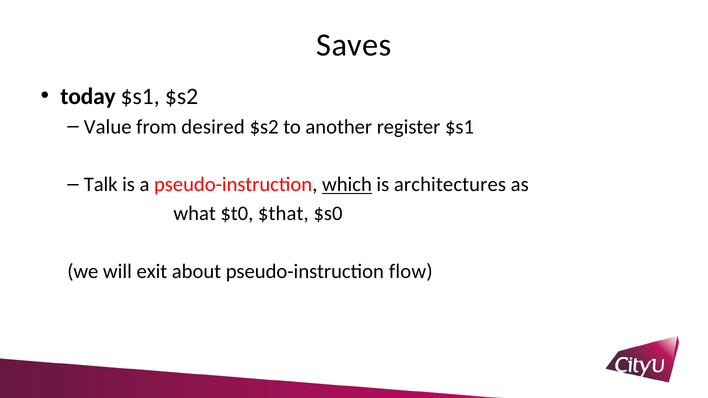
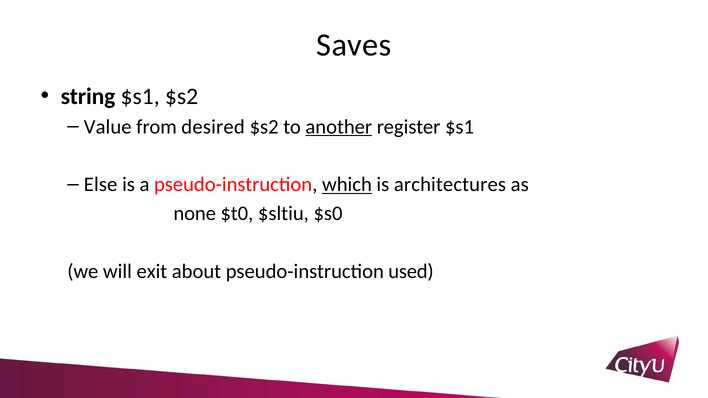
today: today -> string (88, 96)
another underline: none -> present (339, 127)
Talk: Talk -> Else (101, 185)
what: what -> none (195, 214)
$that: $that -> $sltiu (283, 214)
flow: flow -> used (411, 271)
